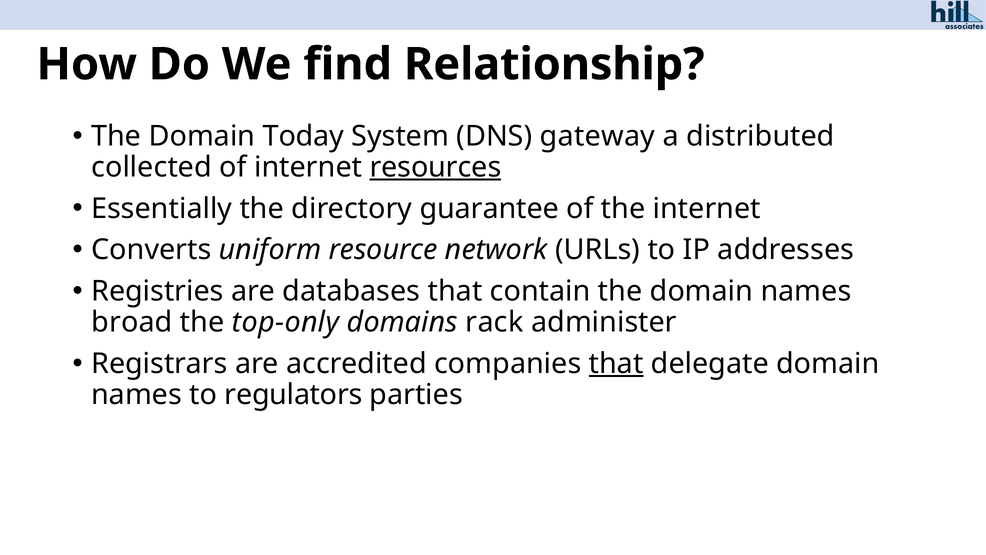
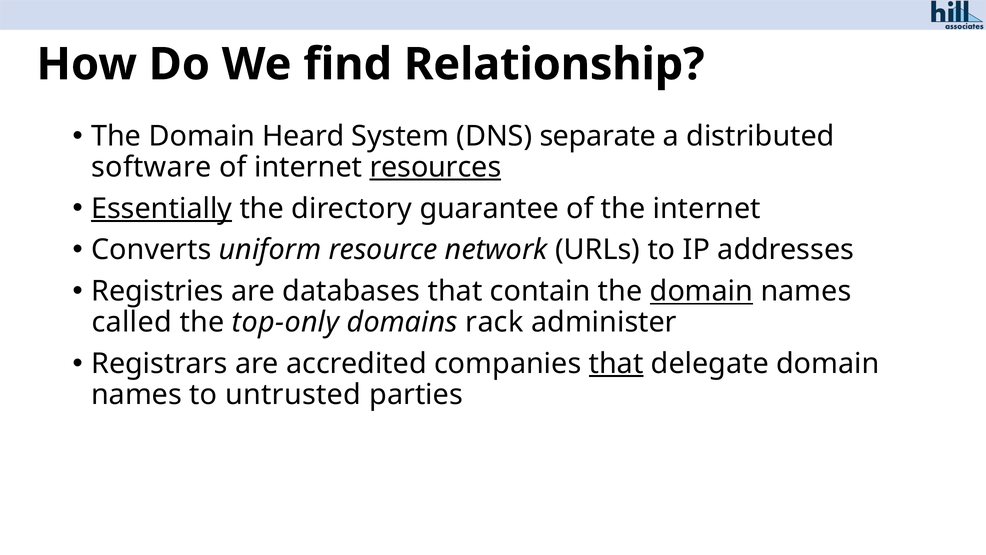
Today: Today -> Heard (303, 136)
gateway: gateway -> separate (598, 136)
collected: collected -> software (151, 167)
Essentially underline: none -> present (162, 208)
domain underline: none -> present (701, 291)
broad: broad -> called (132, 322)
regulators: regulators -> untrusted (293, 395)
